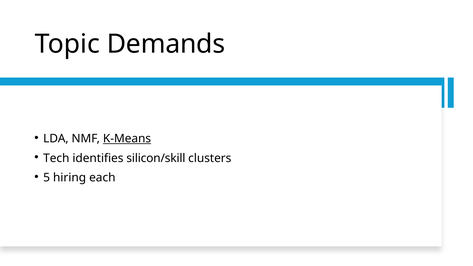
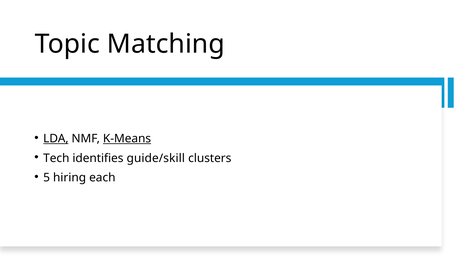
Demands: Demands -> Matching (166, 44)
LDA underline: none -> present (56, 139)
silicon/skill: silicon/skill -> guide/skill (156, 158)
